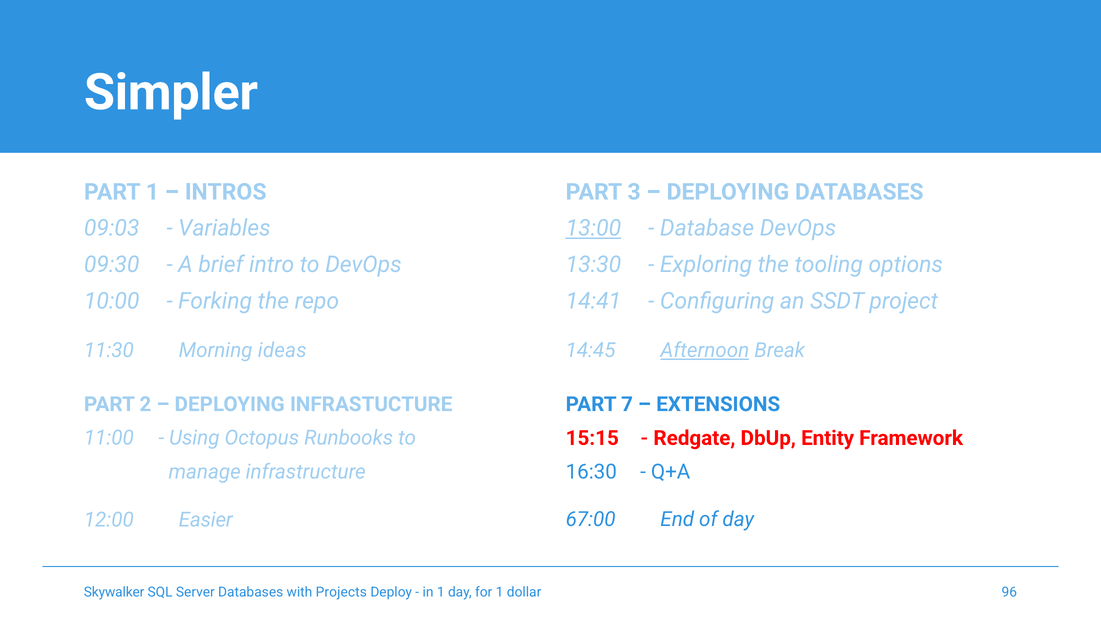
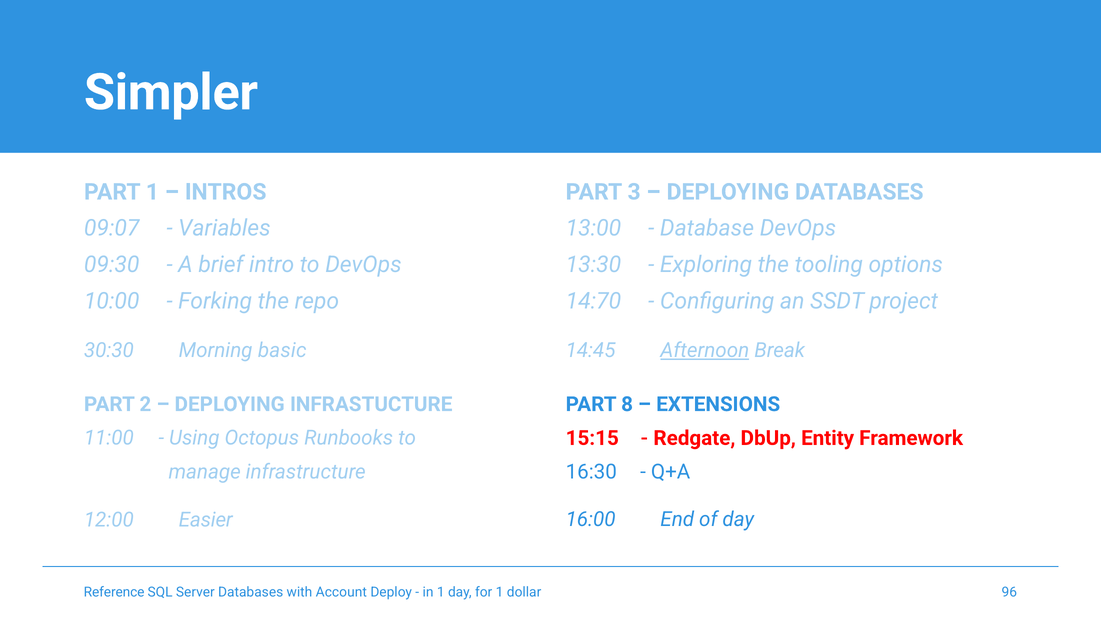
09:03: 09:03 -> 09:07 (112, 228)
13:00 underline: present -> none (593, 228)
14:41: 14:41 -> 14:70 (593, 301)
11:30: 11:30 -> 30:30 (109, 350)
ideas: ideas -> basic (282, 350)
7: 7 -> 8 (627, 404)
67:00: 67:00 -> 16:00 (591, 519)
Skywalker: Skywalker -> Reference (114, 591)
Projects: Projects -> Account (341, 591)
